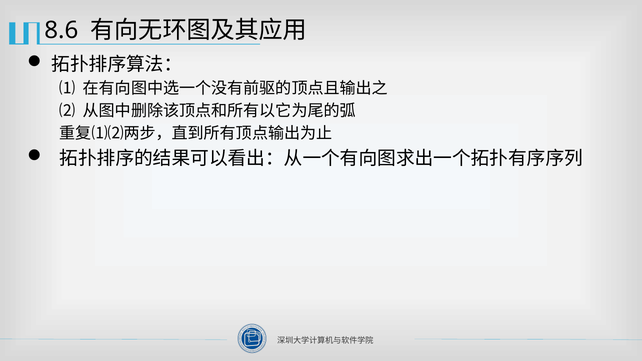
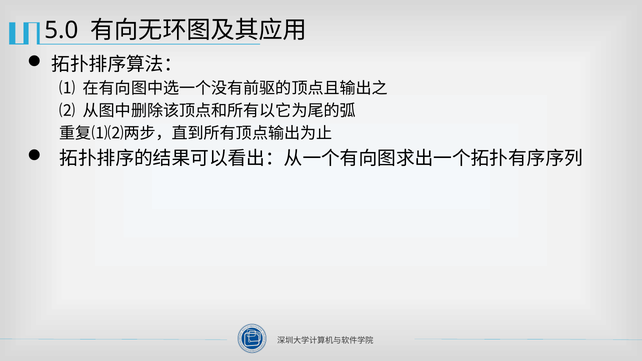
8.6: 8.6 -> 5.0 (61, 30)
